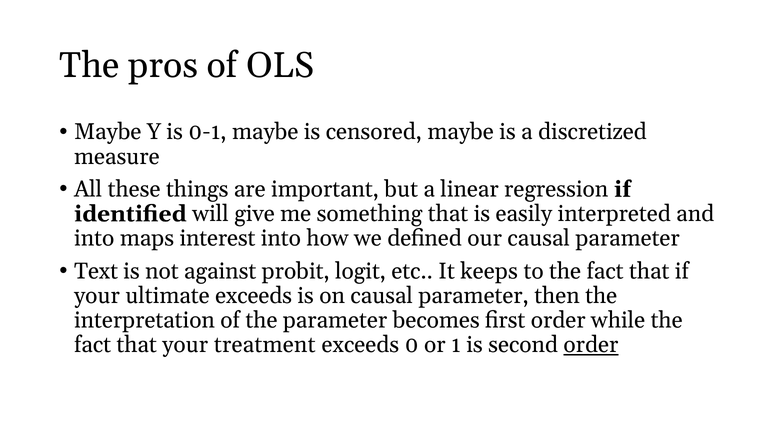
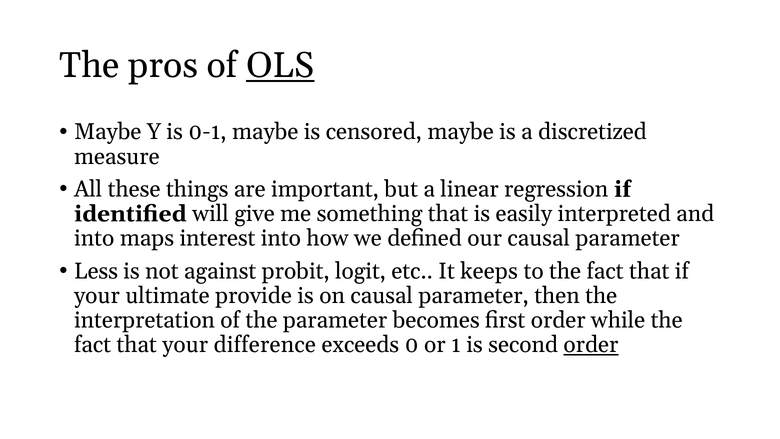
OLS underline: none -> present (280, 66)
Text: Text -> Less (96, 271)
ultimate exceeds: exceeds -> provide (254, 296)
treatment: treatment -> difference (265, 345)
